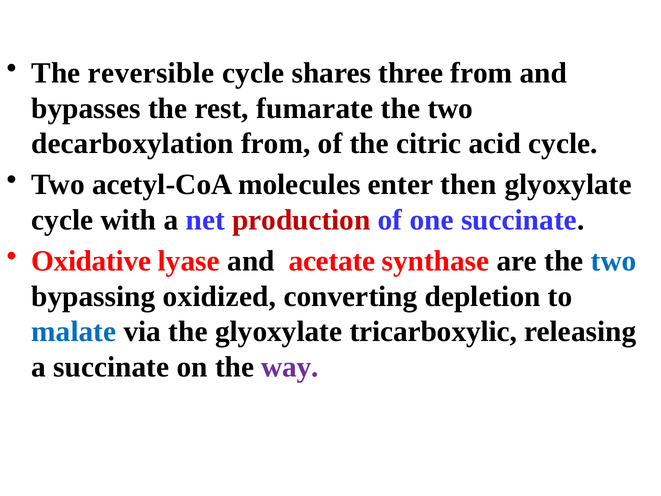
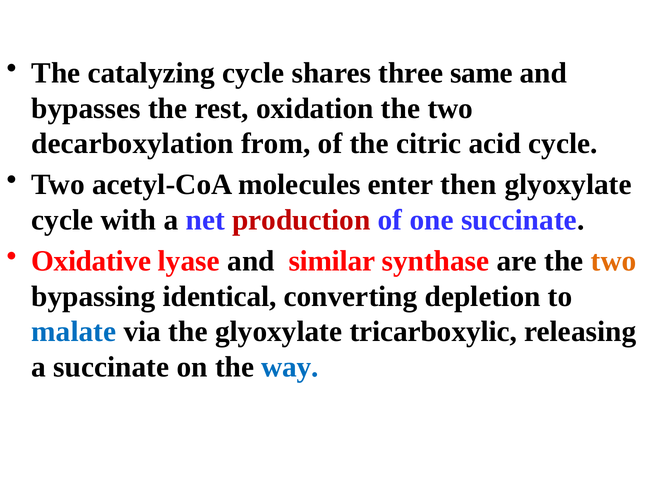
reversible: reversible -> catalyzing (151, 73)
three from: from -> same (482, 73)
fumarate: fumarate -> oxidation (315, 108)
acetate: acetate -> similar (332, 261)
two colour: blue -> orange (614, 261)
oxidized: oxidized -> identical (220, 296)
way colour: purple -> blue (290, 367)
